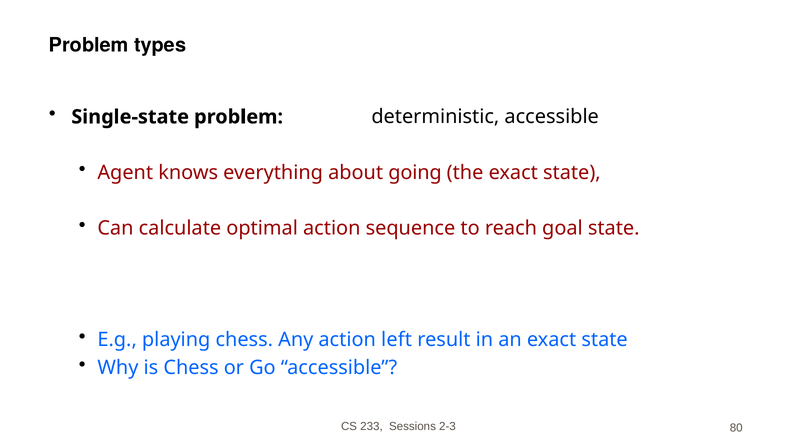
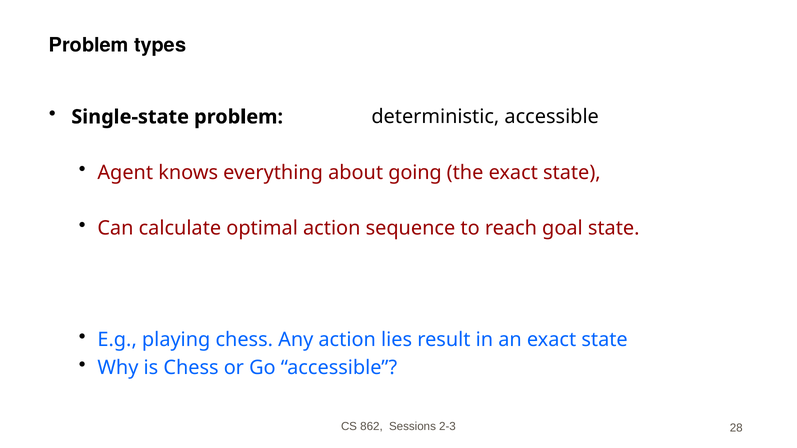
left: left -> lies (397, 340)
233: 233 -> 862 (371, 427)
80: 80 -> 28 (736, 428)
